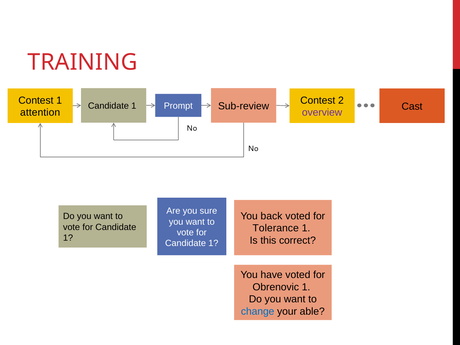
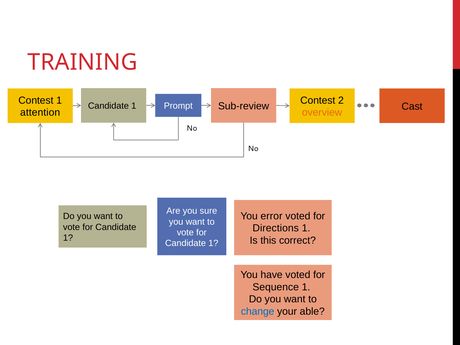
overview colour: purple -> orange (322, 113)
back: back -> error (272, 216)
Tolerance: Tolerance -> Directions (276, 228)
Obrenovic: Obrenovic -> Sequence (276, 287)
